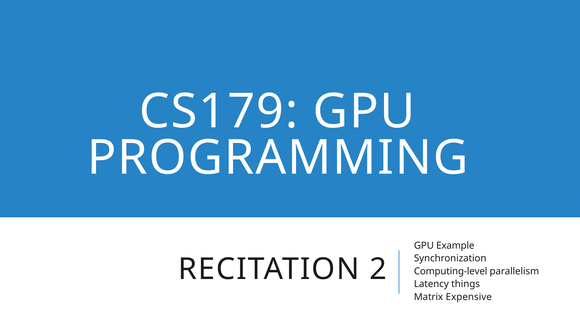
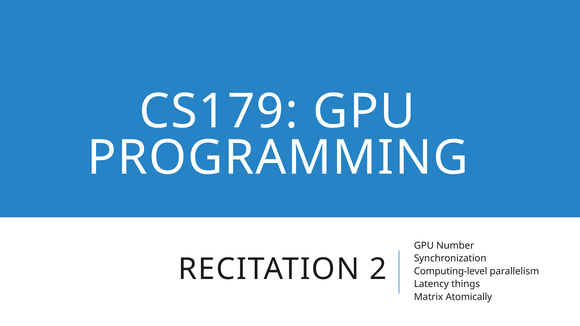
Example: Example -> Number (455, 246)
Expensive: Expensive -> Atomically (469, 297)
